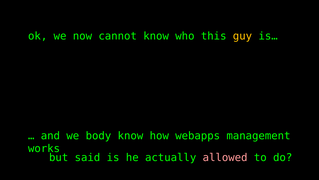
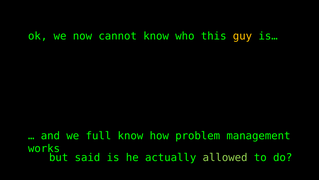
body: body -> full (98, 135)
webapps: webapps -> problem (198, 135)
allowed colour: pink -> light green (225, 157)
